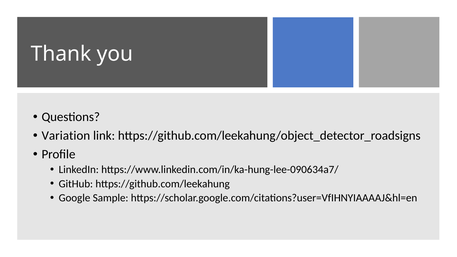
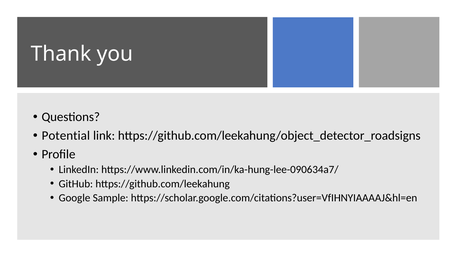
Variation: Variation -> Potential (66, 136)
